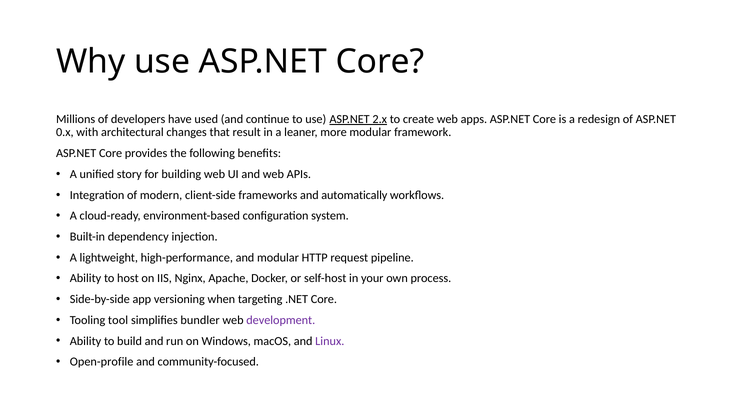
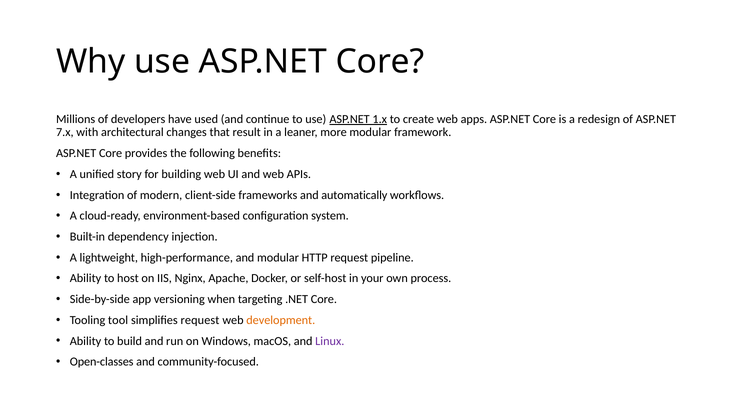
2.x: 2.x -> 1.x (380, 119)
0.x: 0.x -> 7.x (65, 133)
simplifies bundler: bundler -> request (200, 320)
development colour: purple -> orange (281, 320)
Open-profile: Open-profile -> Open-classes (102, 362)
